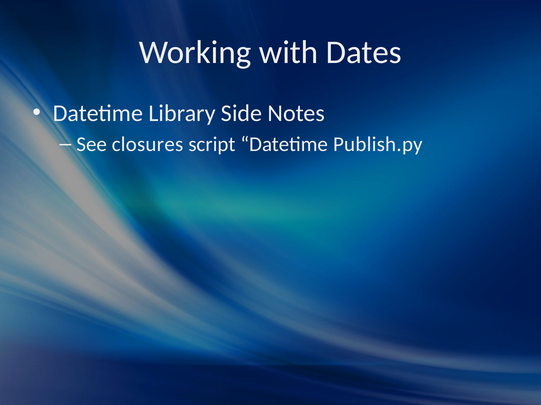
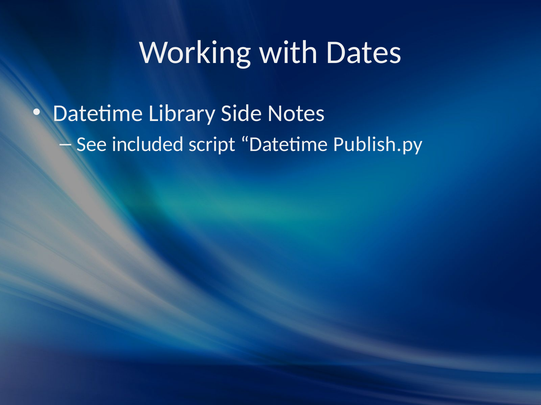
closures: closures -> included (148, 145)
